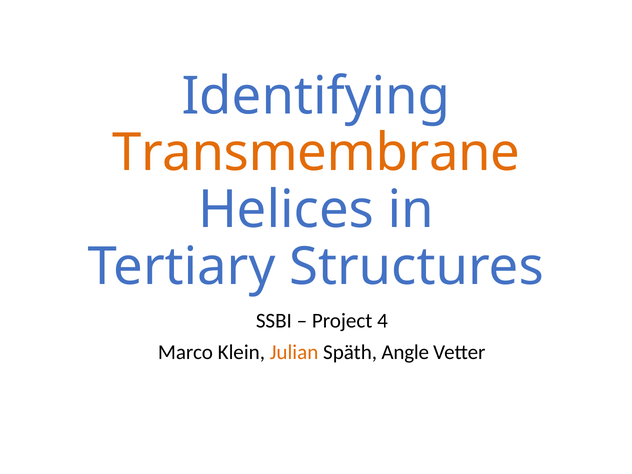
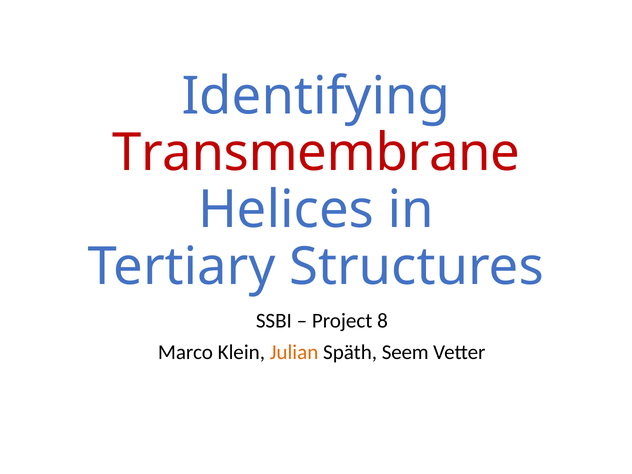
Transmembrane colour: orange -> red (316, 153)
4: 4 -> 8 (382, 321)
Angle: Angle -> Seem (405, 352)
